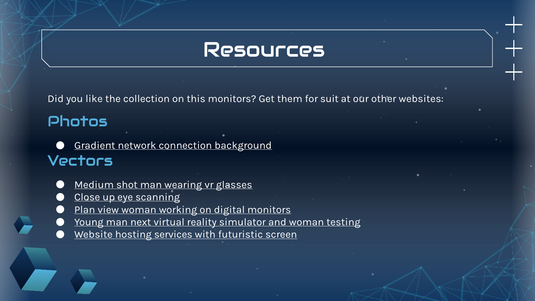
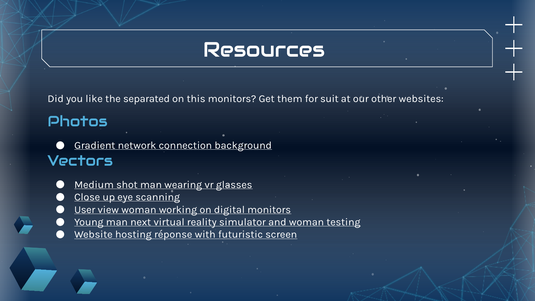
collection: collection -> separated (147, 99)
Plan: Plan -> User (85, 210)
services: services -> réponse (173, 235)
